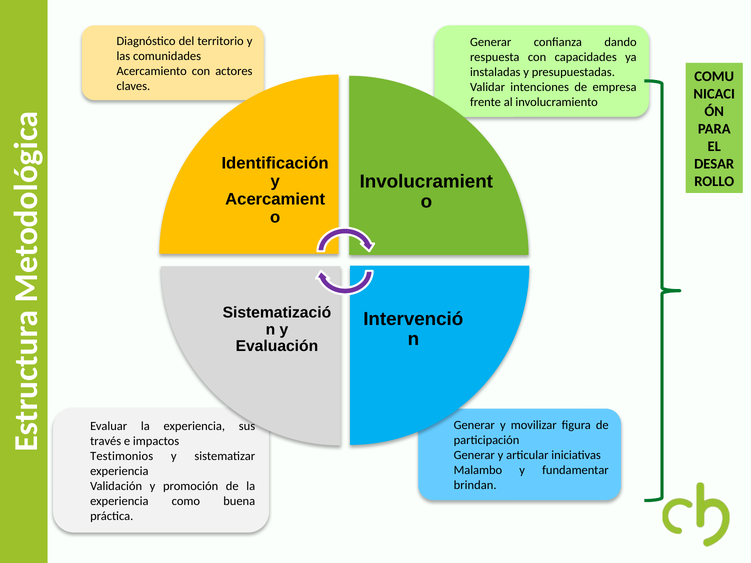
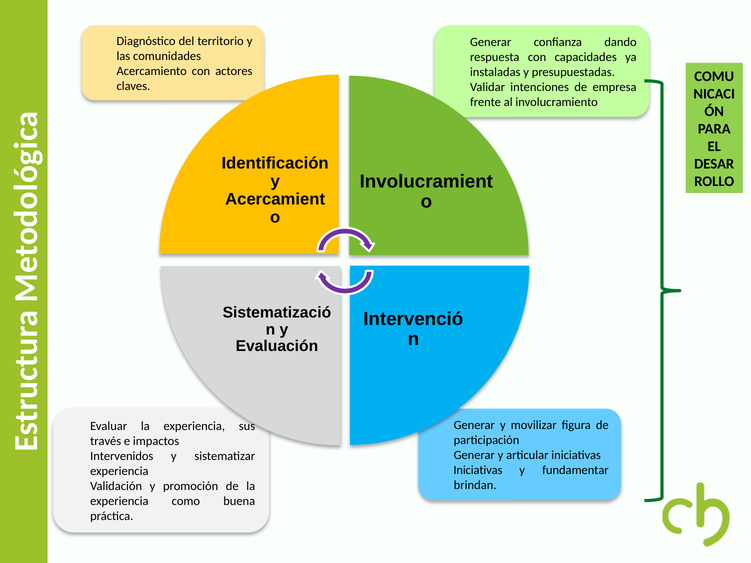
Testimonios: Testimonios -> Intervenidos (122, 456)
Malambo: Malambo -> Iniciativas (478, 470)
